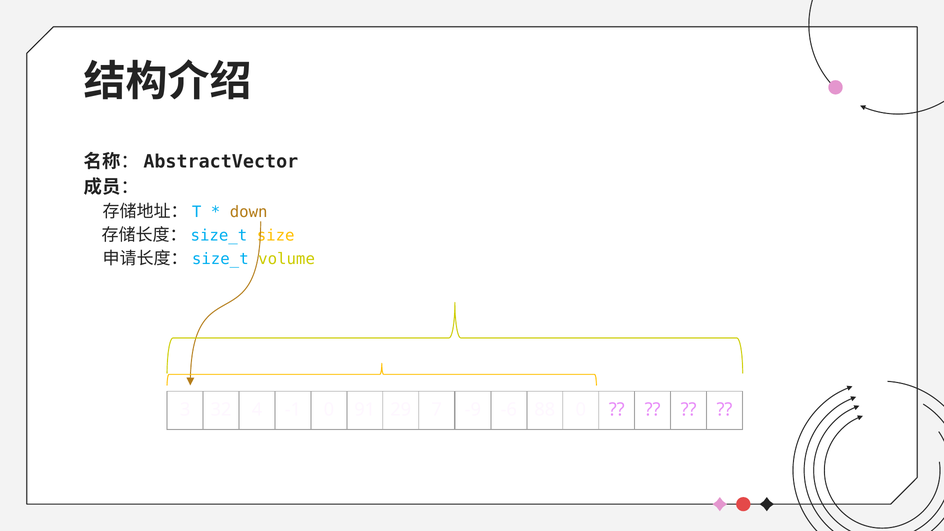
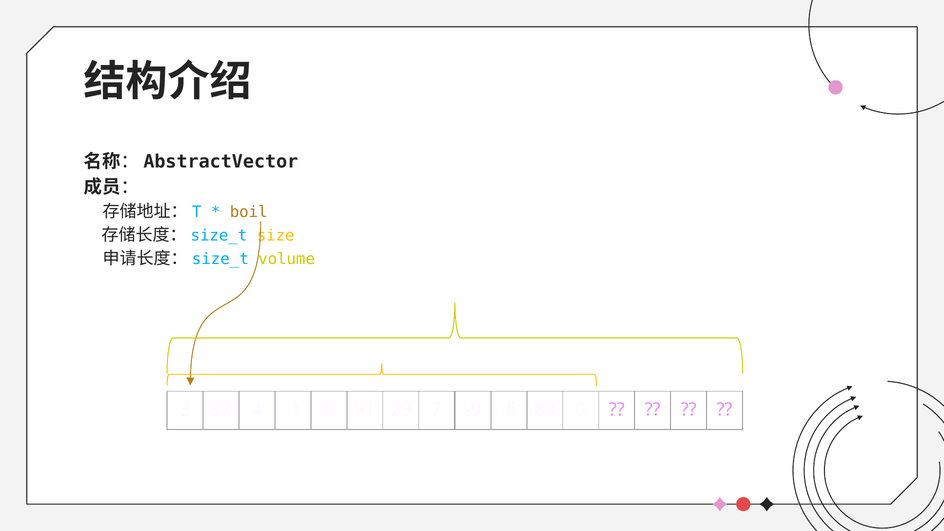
down: down -> boil (249, 212)
